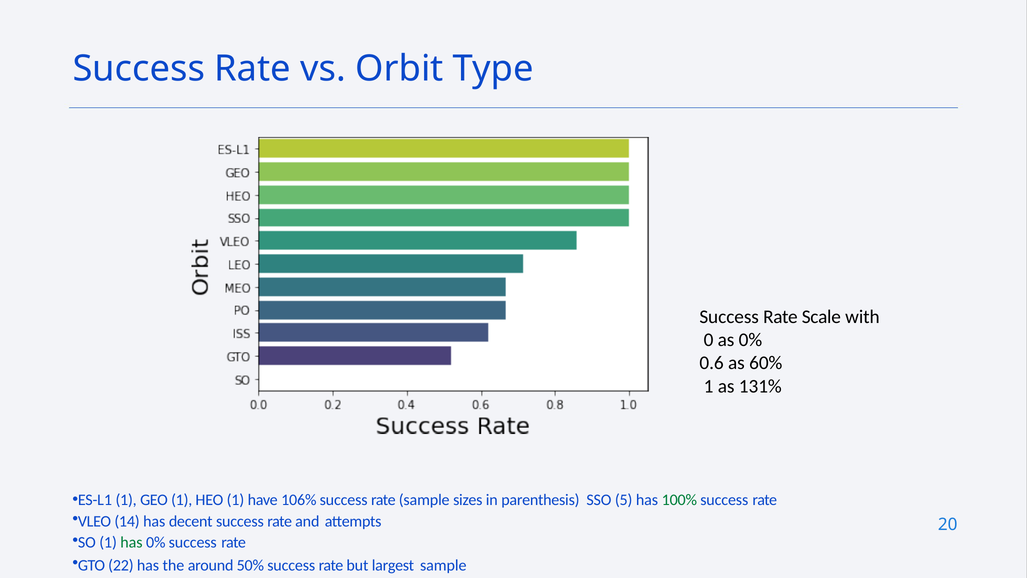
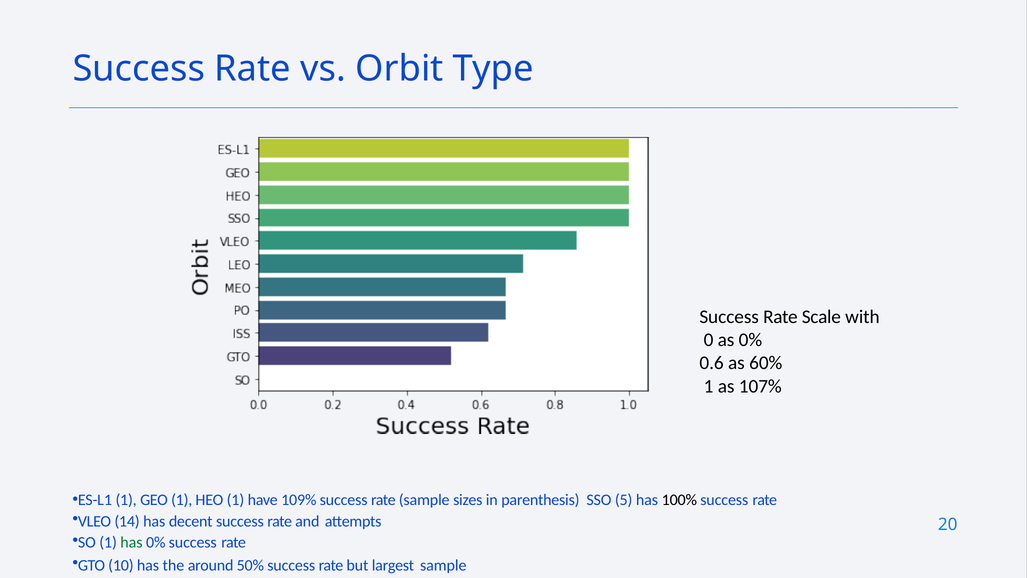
131%: 131% -> 107% (760, 386)
106%: 106% -> 109% (299, 500)
100% colour: green -> black (679, 500)
22: 22 -> 10 (121, 565)
